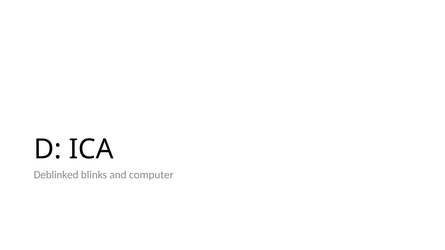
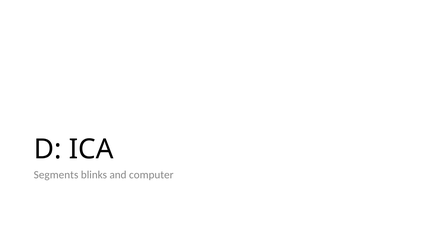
Deblinked: Deblinked -> Segments (56, 175)
